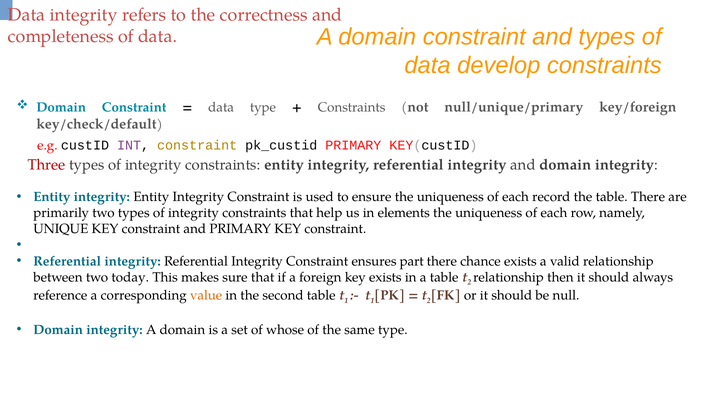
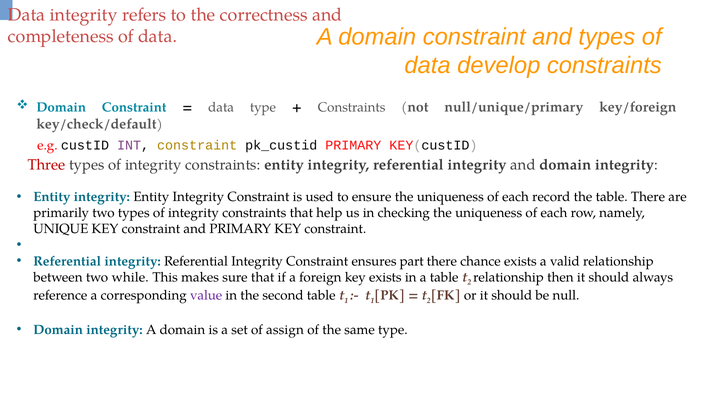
elements: elements -> checking (404, 213)
today: today -> while (130, 277)
value colour: orange -> purple (206, 295)
whose: whose -> assign (285, 329)
